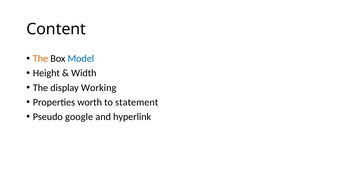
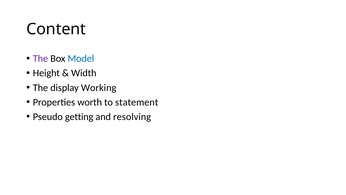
The colour: orange -> purple (40, 58)
google: google -> getting (79, 117)
hyperlink: hyperlink -> resolving (132, 117)
